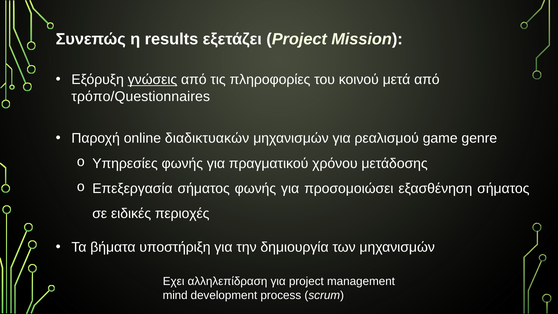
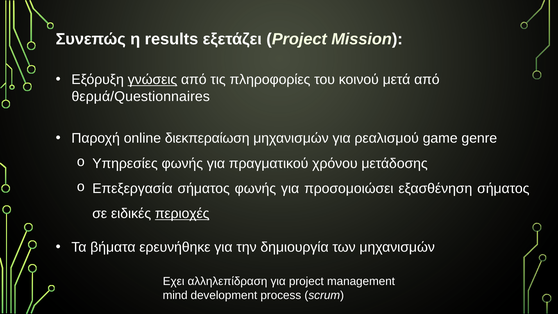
τρόπο/Questionnaires: τρόπο/Questionnaires -> θερμά/Questionnaires (141, 96)
διαδικτυακών: διαδικτυακών -> διεκπεραίωση (207, 138)
περιοχές underline: none -> present (182, 214)
υποστήριξη: υποστήριξη -> ερευνήθηκε (175, 247)
